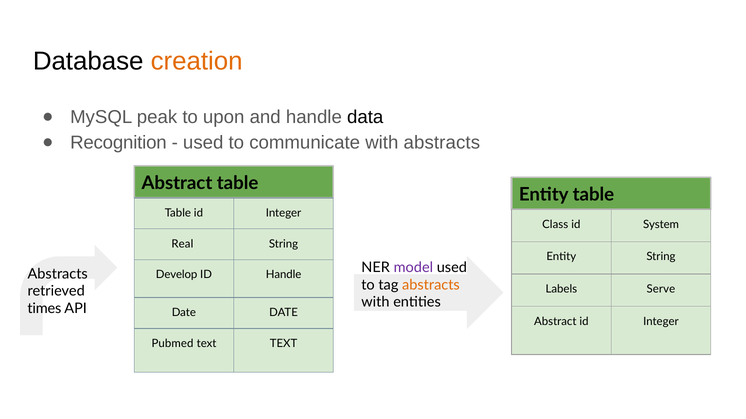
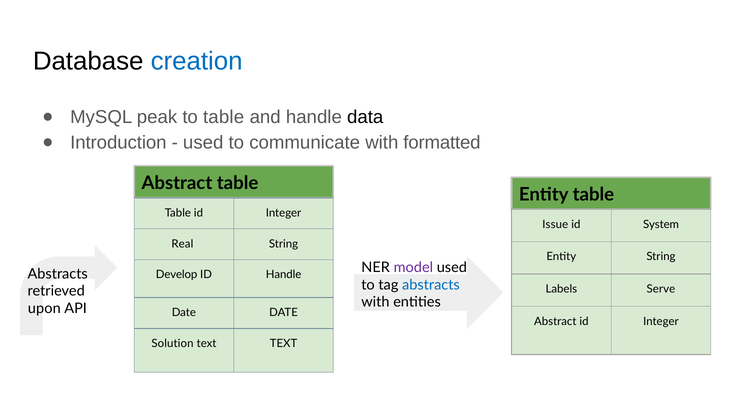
creation colour: orange -> blue (197, 61)
to upon: upon -> table (224, 117)
Recognition: Recognition -> Introduction (118, 143)
with abstracts: abstracts -> formatted (442, 143)
Class: Class -> Issue (555, 225)
abstracts colour: orange -> blue (431, 285)
times: times -> upon (44, 309)
Pubmed: Pubmed -> Solution (172, 344)
